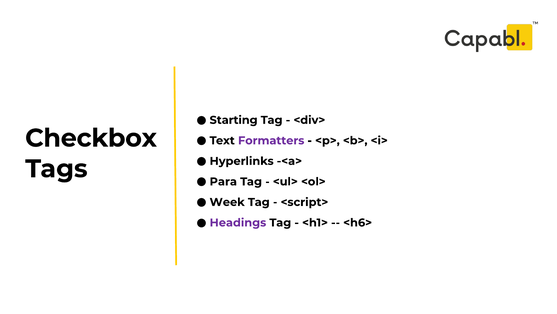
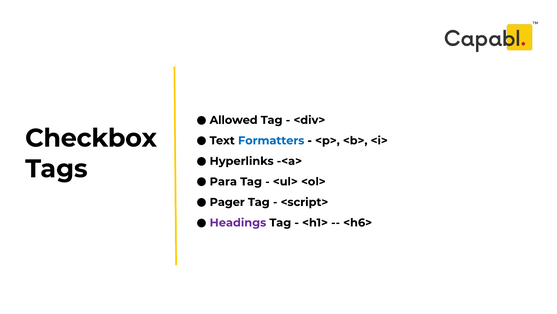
Starting: Starting -> Allowed (234, 120)
Formatters colour: purple -> blue (271, 140)
Week: Week -> Pager (227, 202)
